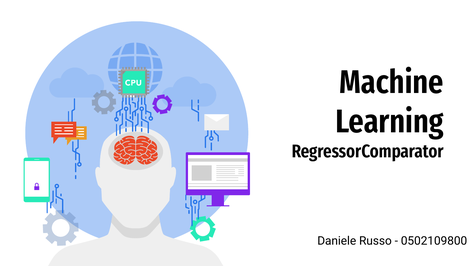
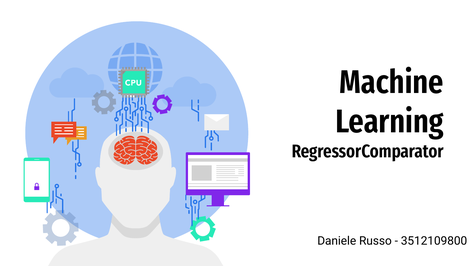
0502109800: 0502109800 -> 3512109800 (434, 240)
